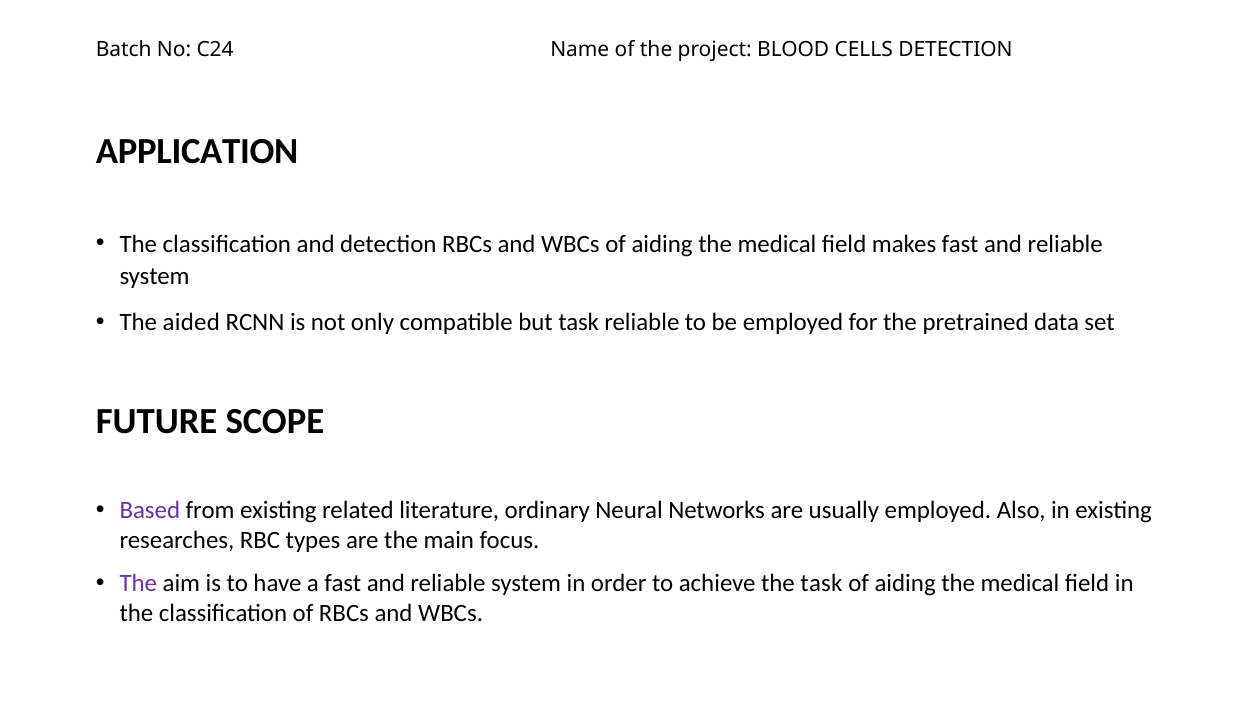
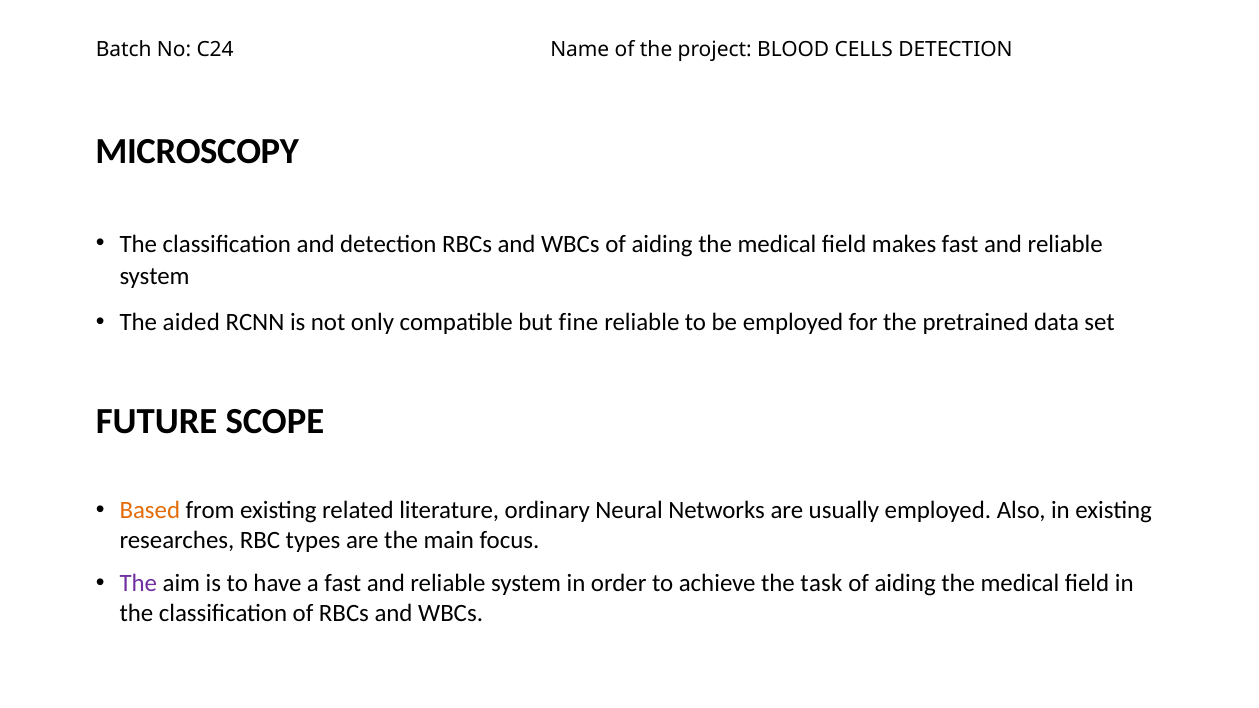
APPLICATION: APPLICATION -> MICROSCOPY (197, 152)
but task: task -> fine (578, 323)
Based colour: purple -> orange (150, 511)
